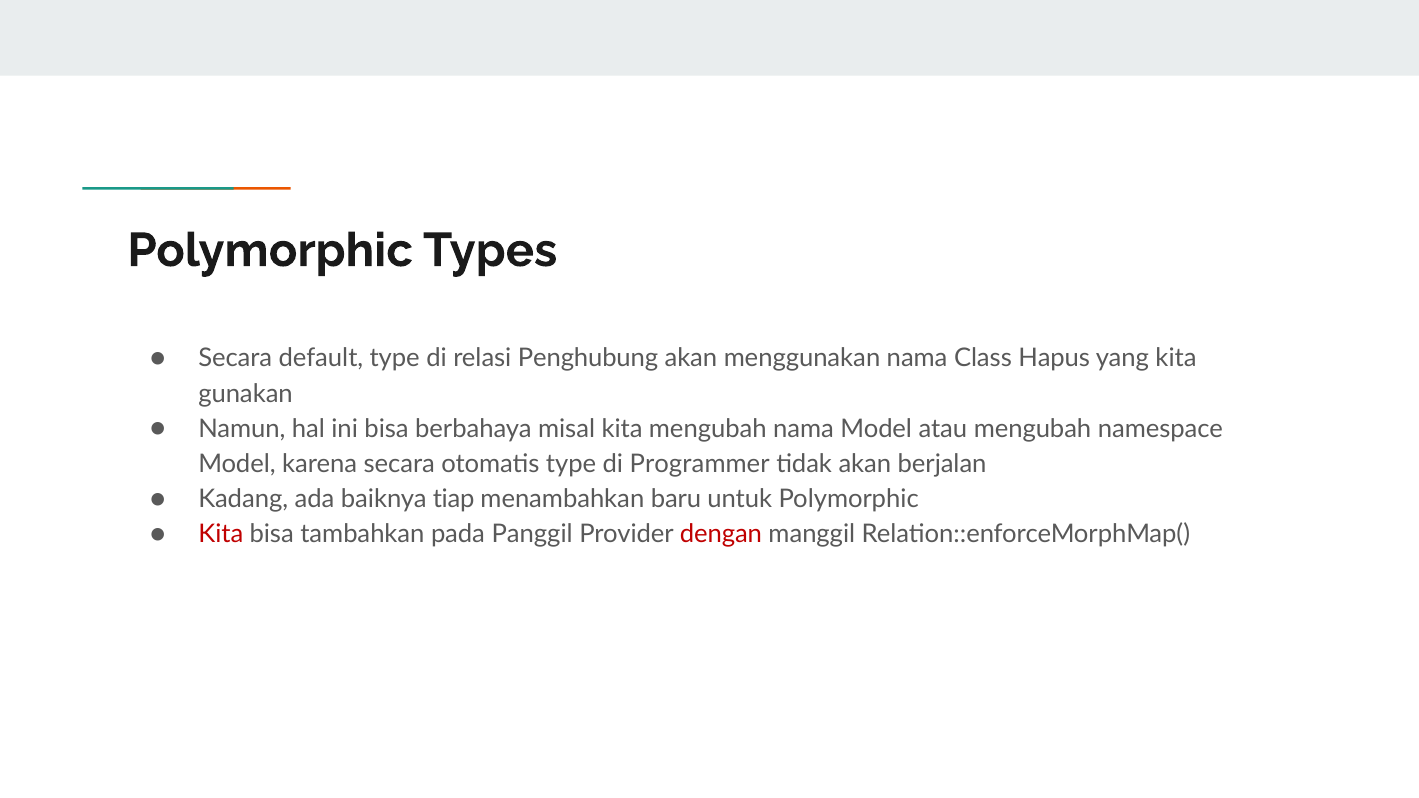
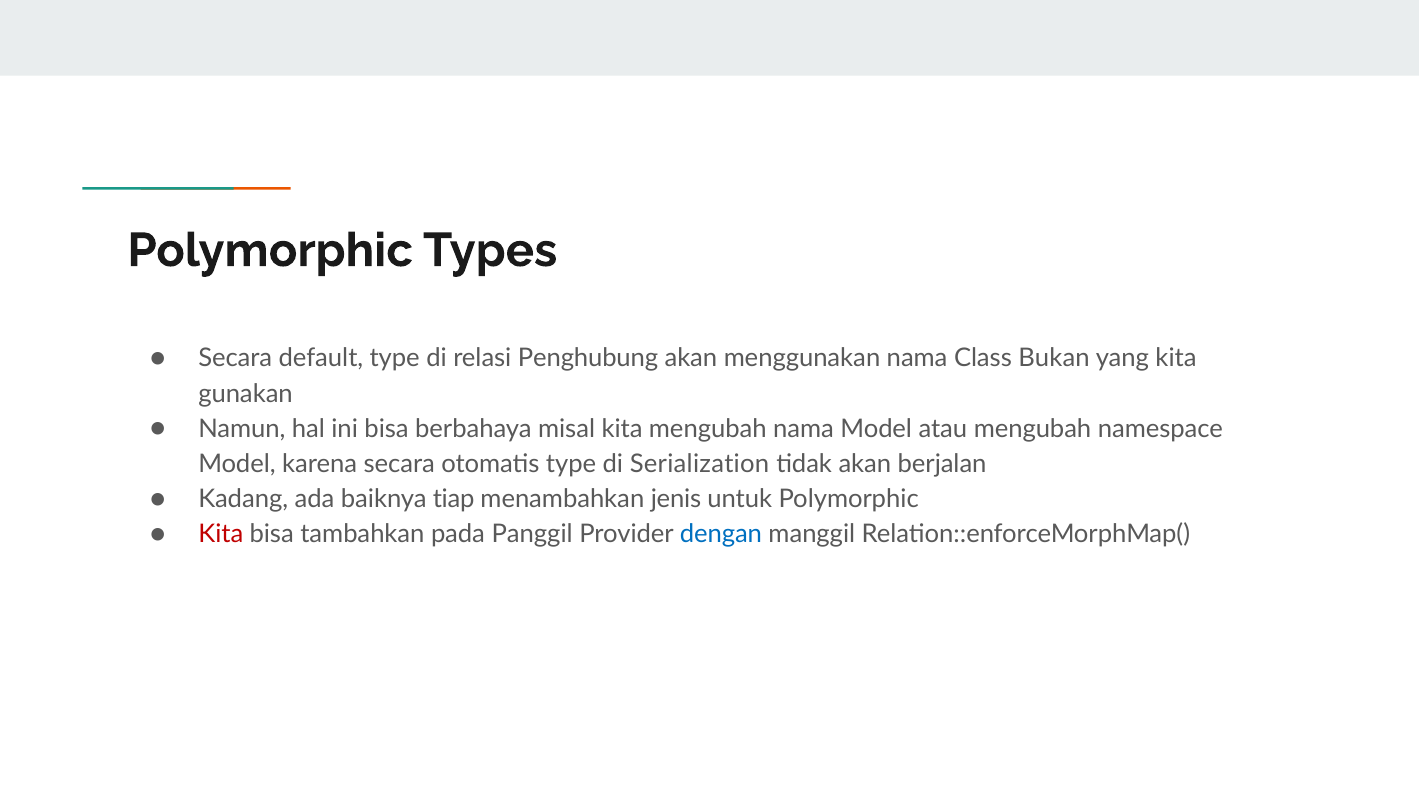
Hapus: Hapus -> Bukan (1054, 358)
Programmer: Programmer -> Serialization (700, 464)
baru: baru -> jenis (676, 499)
dengan colour: red -> blue (721, 534)
